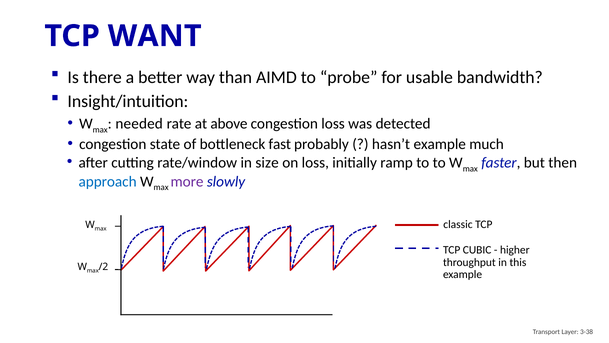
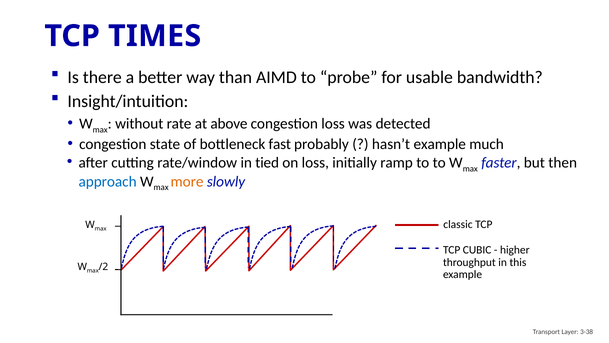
WANT: WANT -> TIMES (155, 36)
needed: needed -> without (139, 124)
size: size -> tied (267, 163)
more colour: purple -> orange (187, 181)
